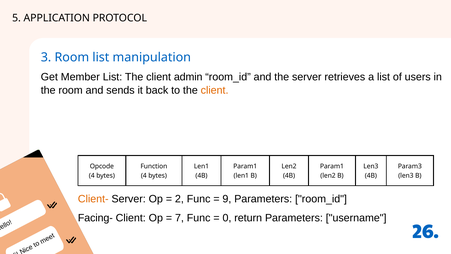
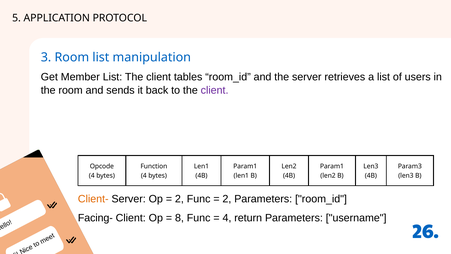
admin: admin -> tables (188, 77)
client colour: orange -> purple (215, 90)
9: 9 -> 2 (227, 199)
7: 7 -> 8 (179, 218)
0: 0 -> 4 (227, 218)
